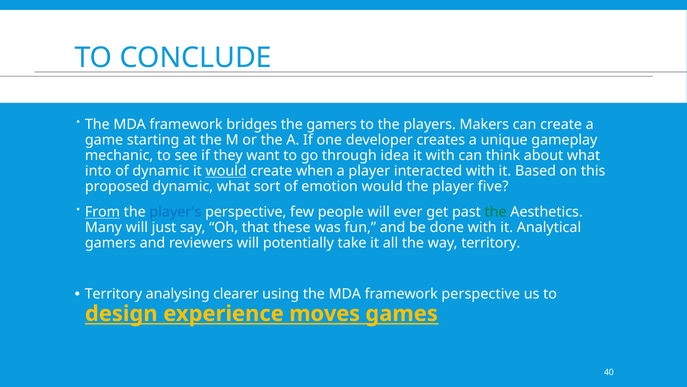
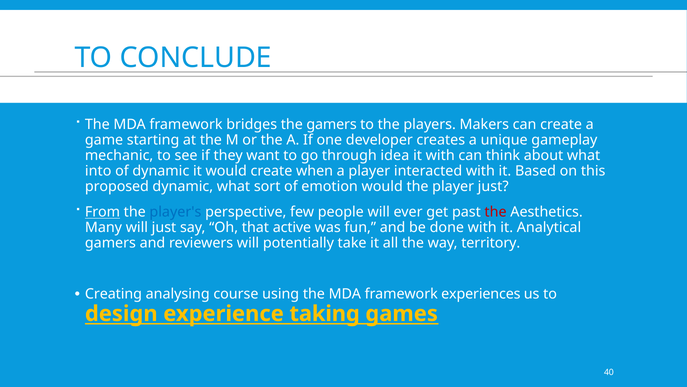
would underline: present -> none (226, 171)
player five: five -> just (493, 186)
the colour: green -> red (496, 212)
these: these -> active (292, 227)
Territory: Territory -> Creating (113, 294)
clearer: clearer -> course (236, 294)
framework perspective: perspective -> experiences (481, 294)
moves: moves -> taking (325, 313)
